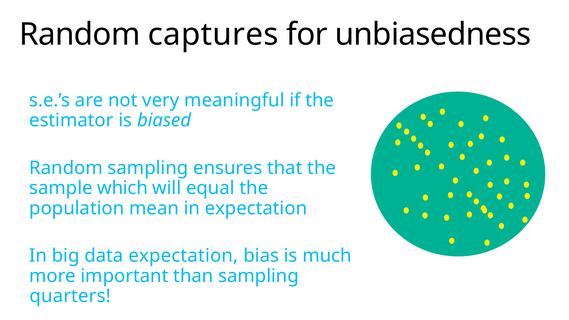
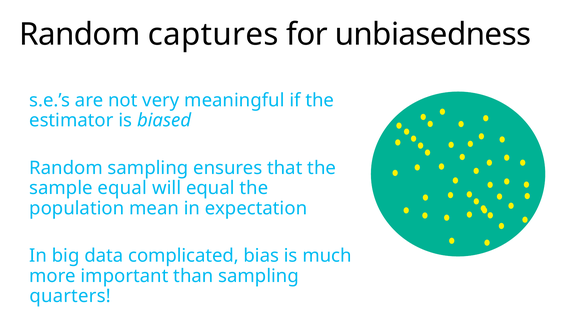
sample which: which -> equal (122, 188)
data expectation: expectation -> complicated (183, 256)
